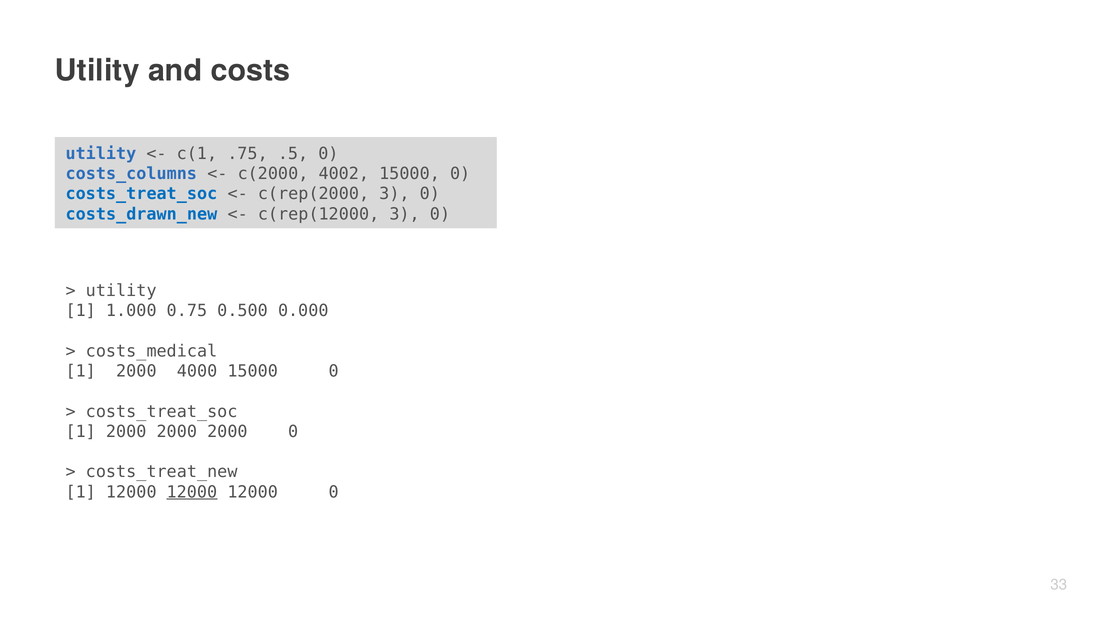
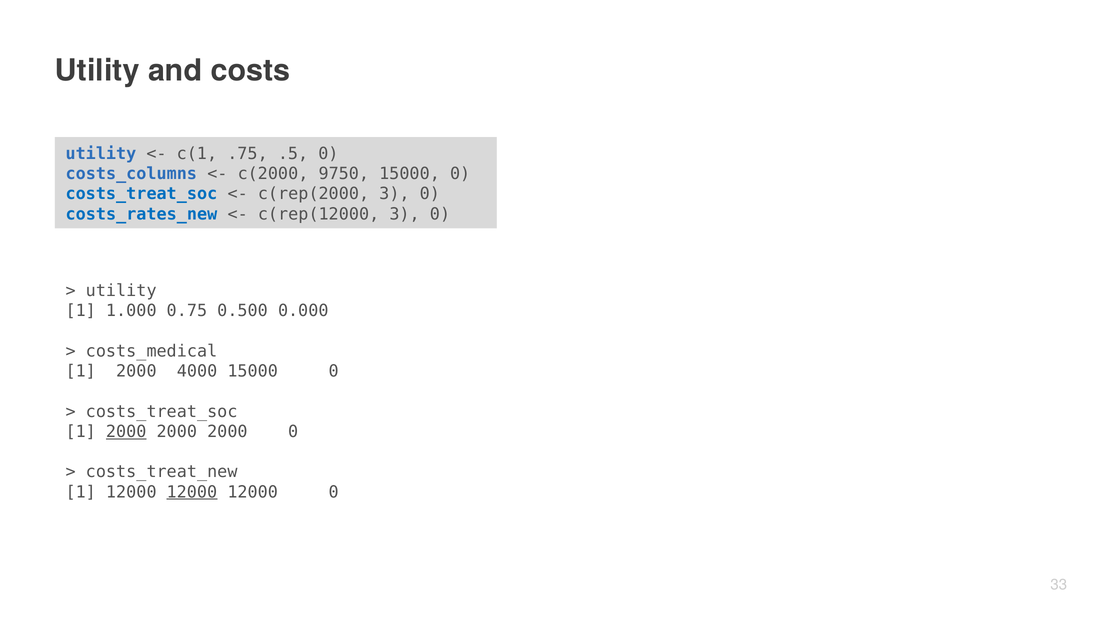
4002: 4002 -> 9750 (344, 174)
costs_drawn_new: costs_drawn_new -> costs_rates_new (141, 214)
2000 underline: none -> present (126, 432)
